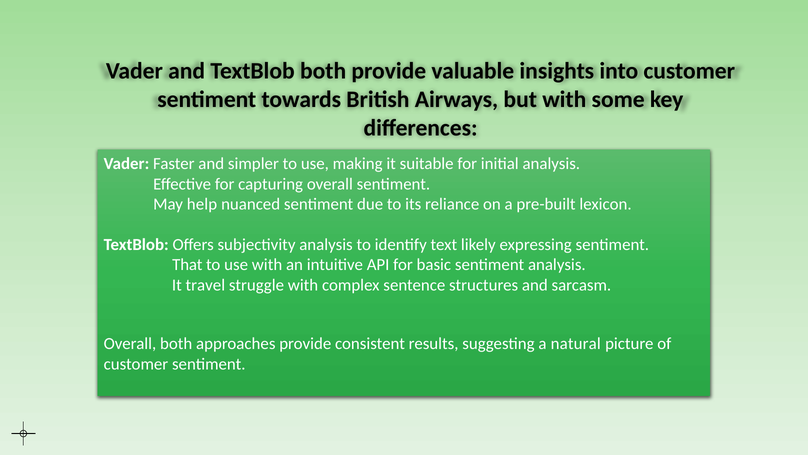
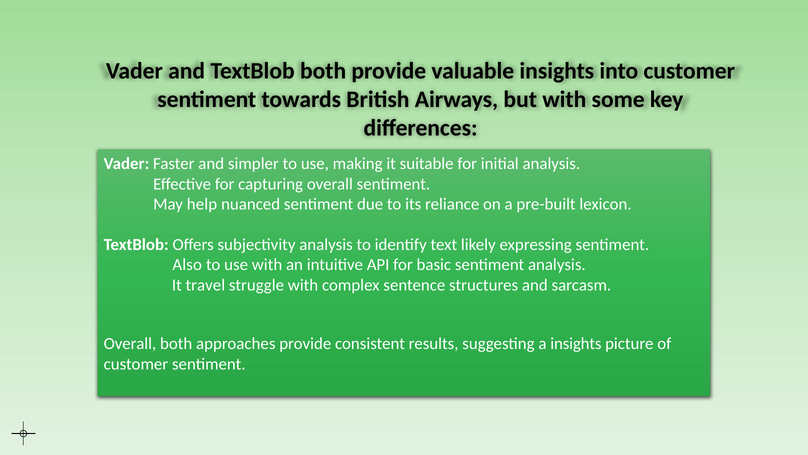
That: That -> Also (187, 265)
a natural: natural -> insights (576, 343)
